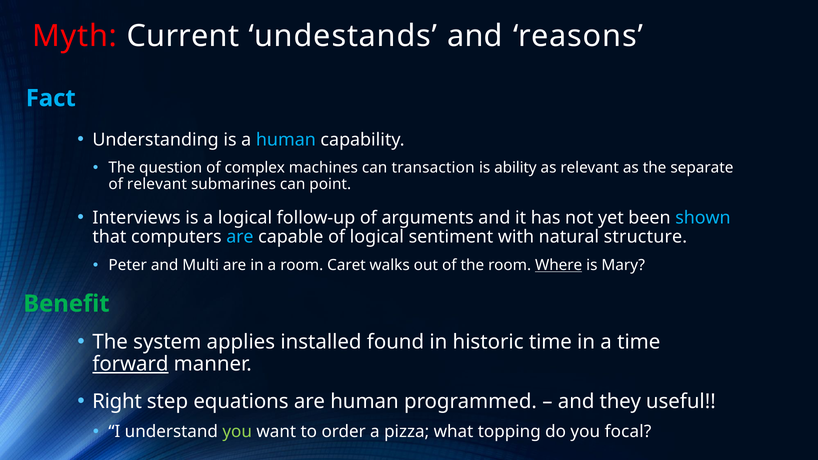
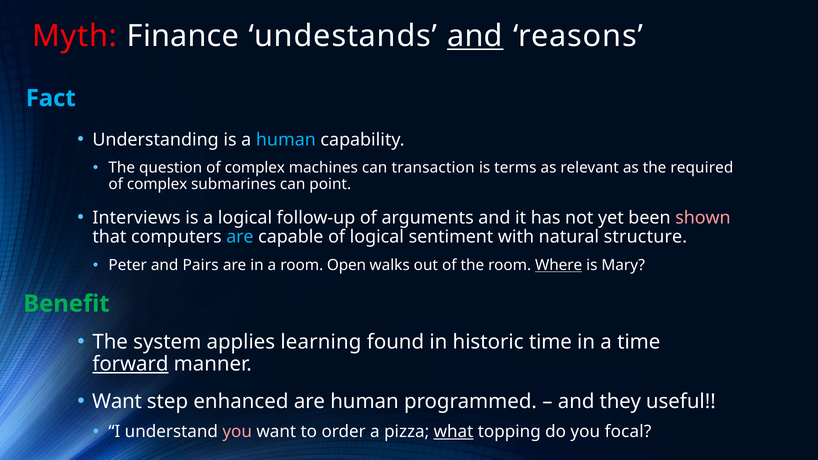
Current: Current -> Finance (183, 36)
and underline: none -> present (475, 36)
ability: ability -> terms (515, 168)
separate: separate -> required (702, 168)
relevant: relevant -> complex (157, 184)
shown colour: light blue -> pink (703, 218)
Multi: Multi -> Pairs (201, 265)
Caret: Caret -> Open (347, 265)
installed: installed -> learning (321, 342)
Right: Right -> Want (117, 401)
equations: equations -> enhanced (241, 401)
you colour: light green -> pink (237, 432)
what underline: none -> present (454, 432)
